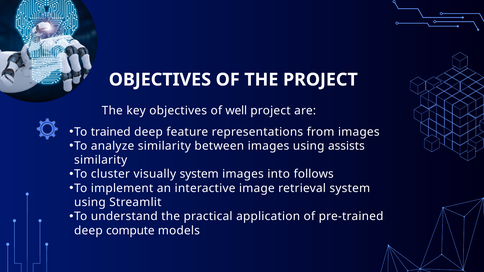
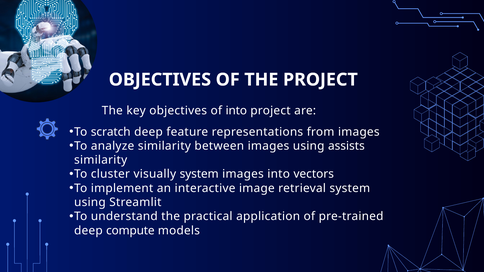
of well: well -> into (236, 111)
trained: trained -> scratch (111, 132)
follows: follows -> vectors (314, 174)
